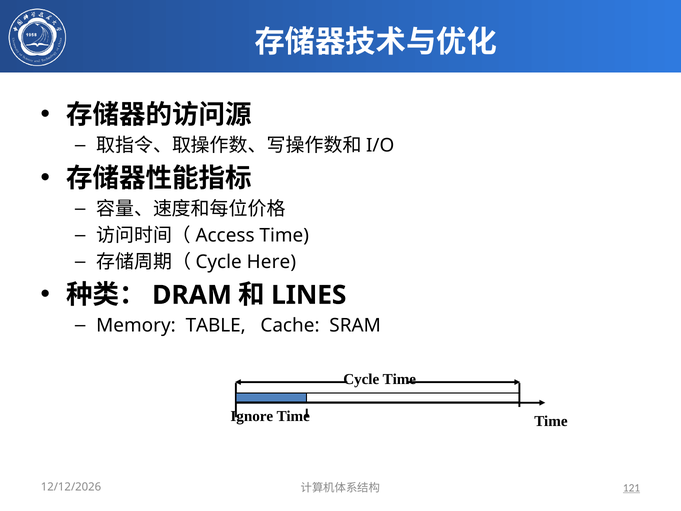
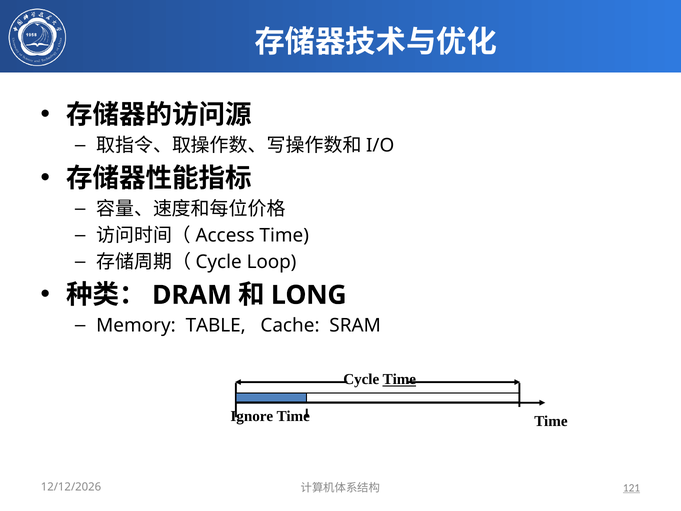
Here: Here -> Loop (272, 262)
LINES: LINES -> LONG (309, 295)
Time underline: none -> present (399, 379)
